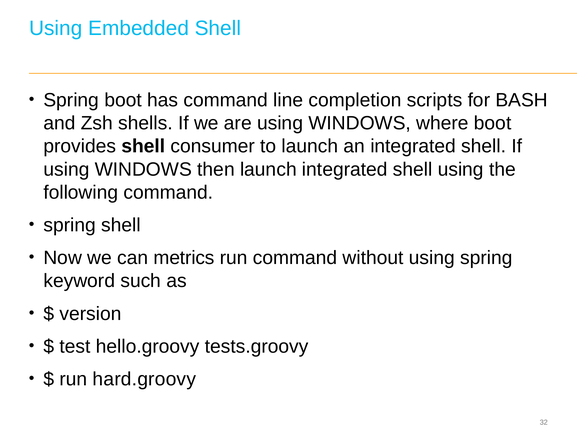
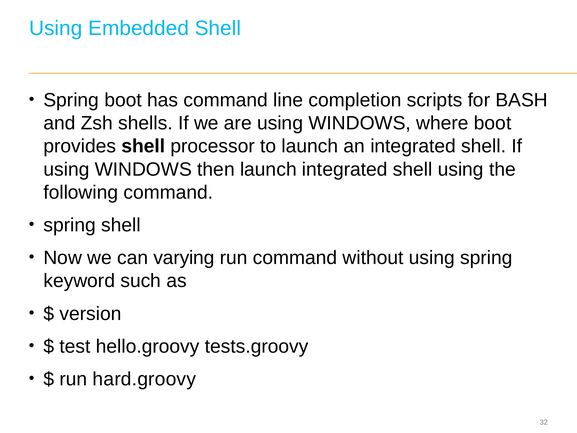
consumer: consumer -> processor (213, 146)
metrics: metrics -> varying (184, 258)
